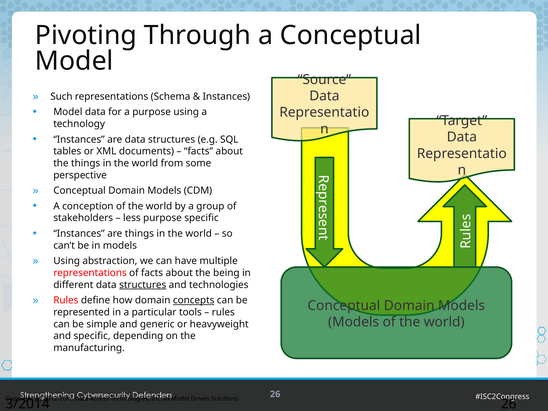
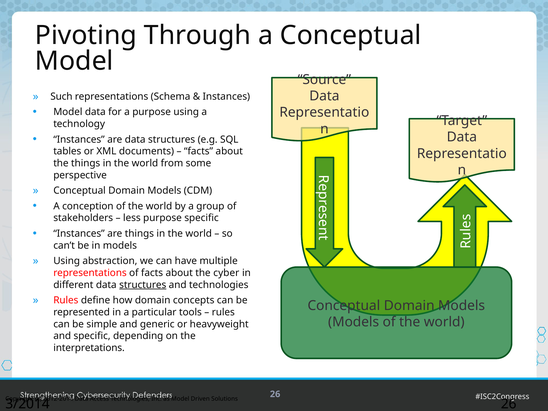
being: being -> cyber (226, 273)
concepts underline: present -> none (194, 300)
manufacturing: manufacturing -> interpretations (89, 348)
